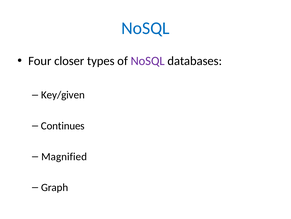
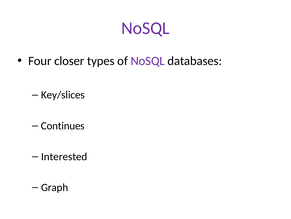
NoSQL colour: blue -> purple (145, 28)
Key/given: Key/given -> Key/slices (63, 95)
Magnified: Magnified -> Interested (64, 156)
